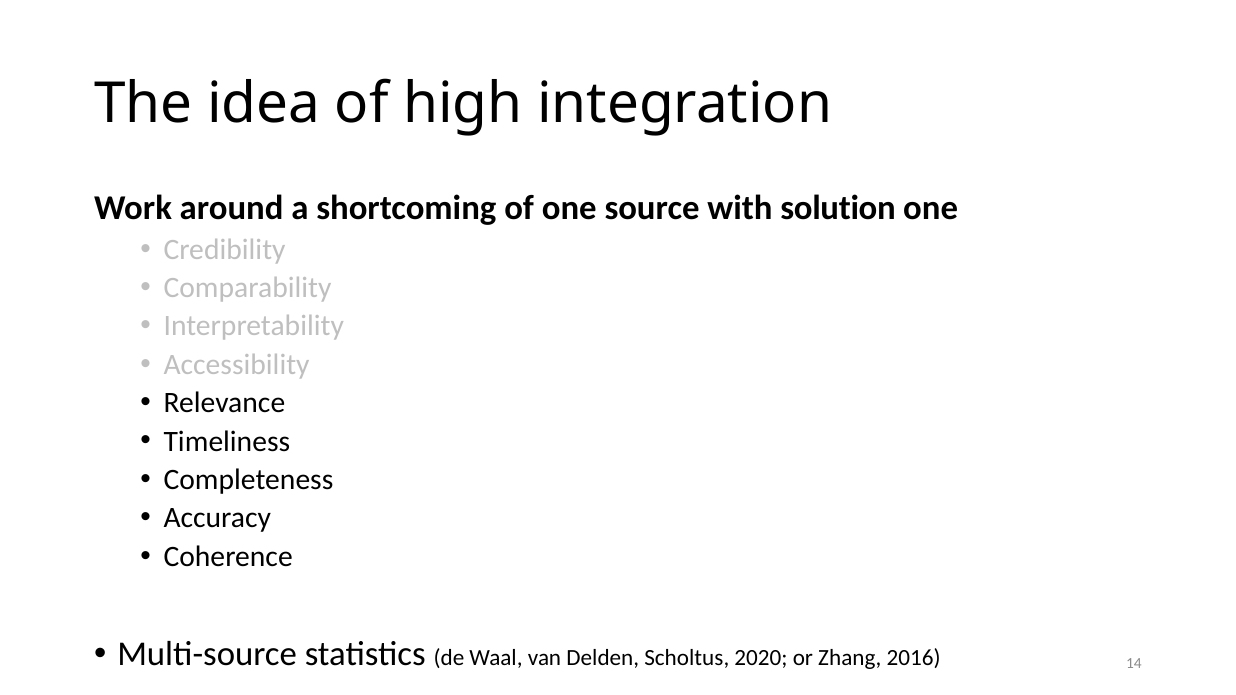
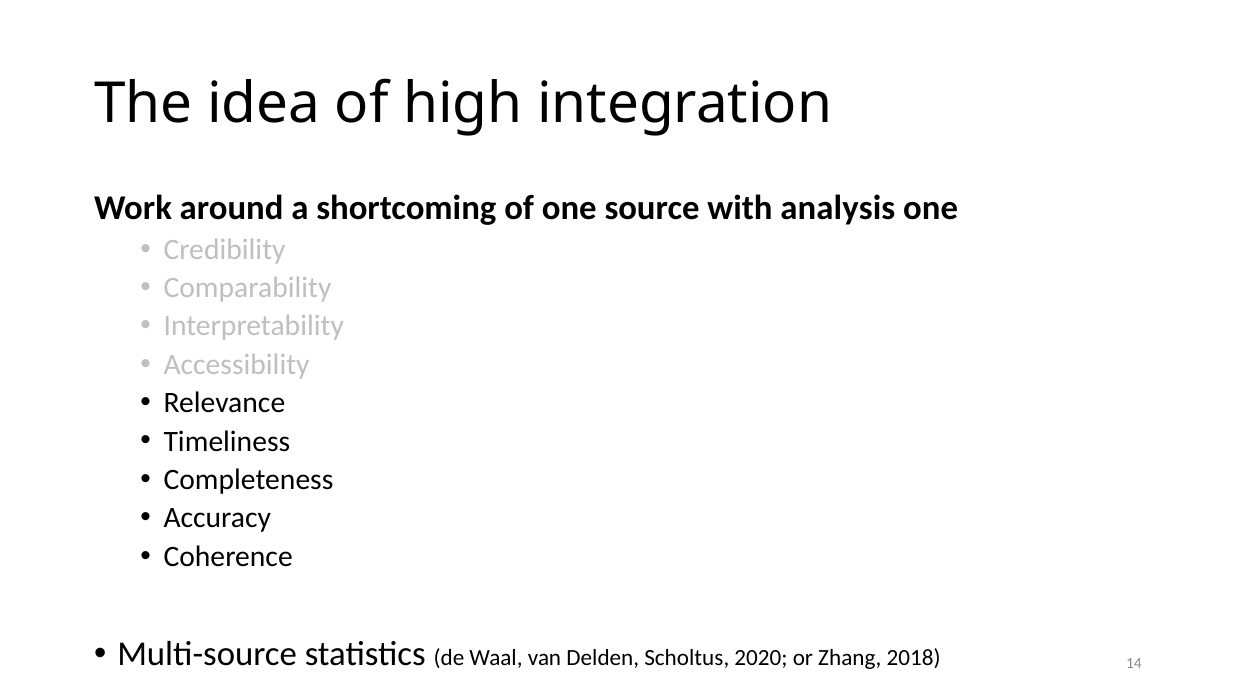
solution: solution -> analysis (838, 208)
2016: 2016 -> 2018 (914, 659)
